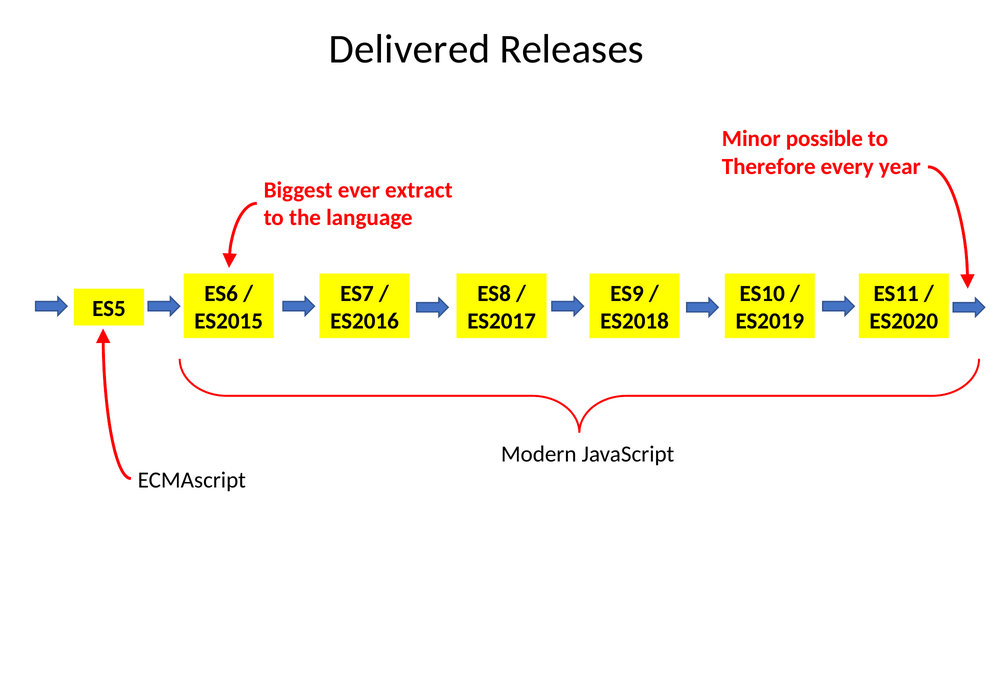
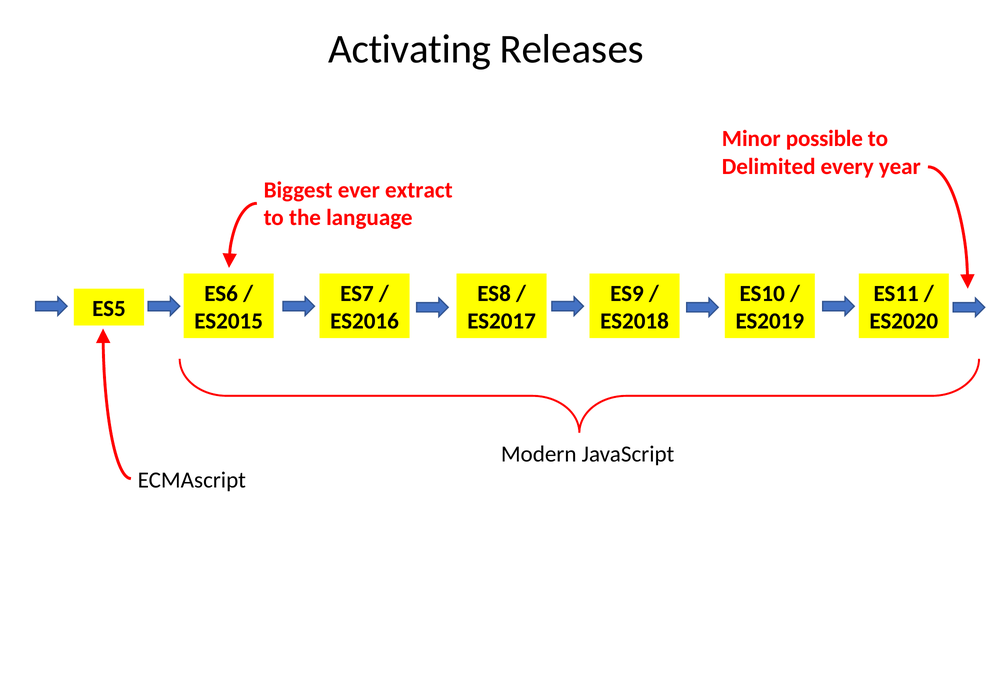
Delivered: Delivered -> Activating (410, 49)
Therefore: Therefore -> Delimited (769, 166)
